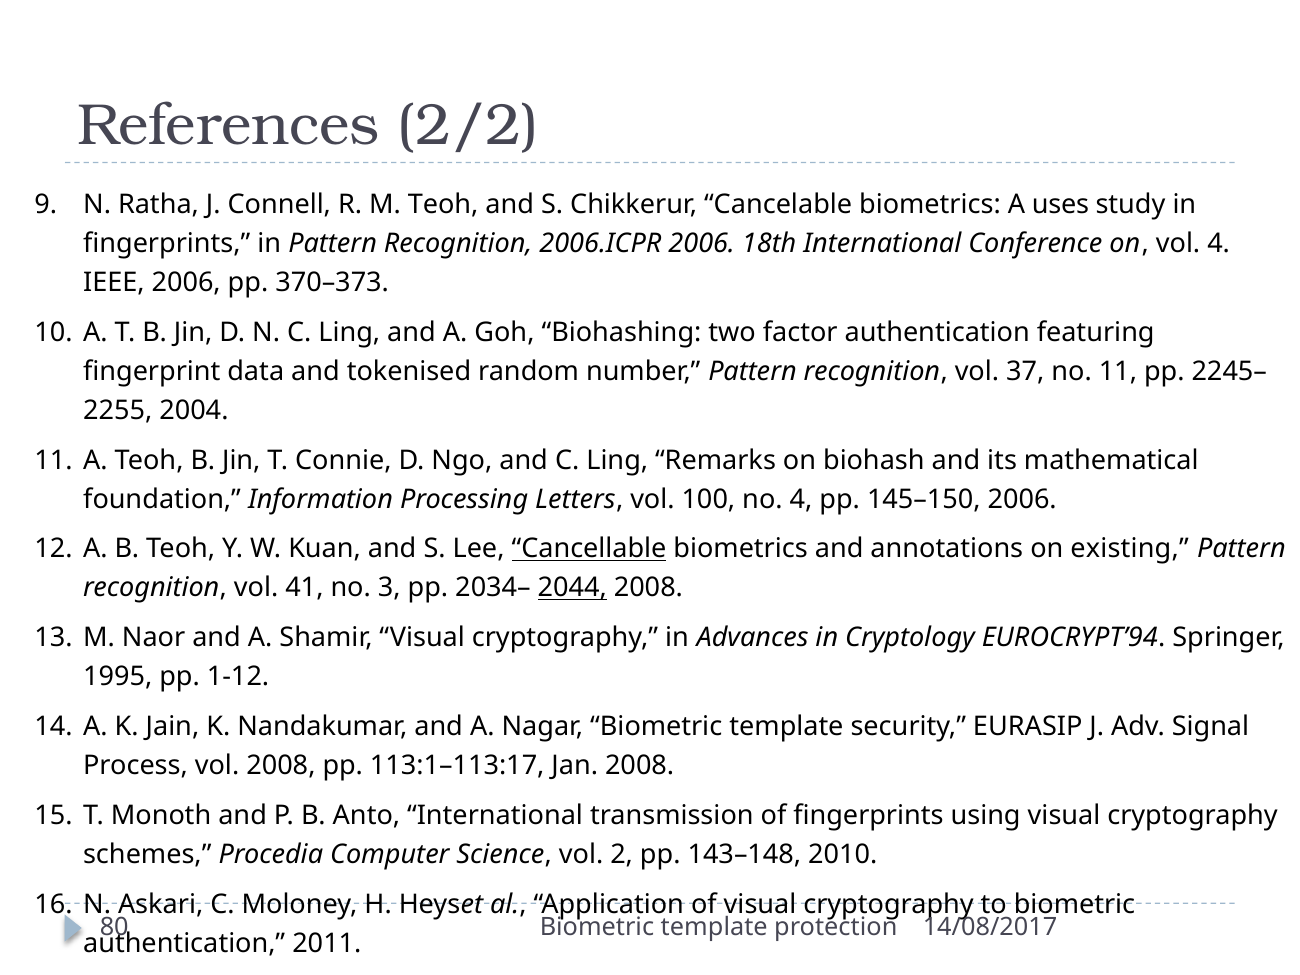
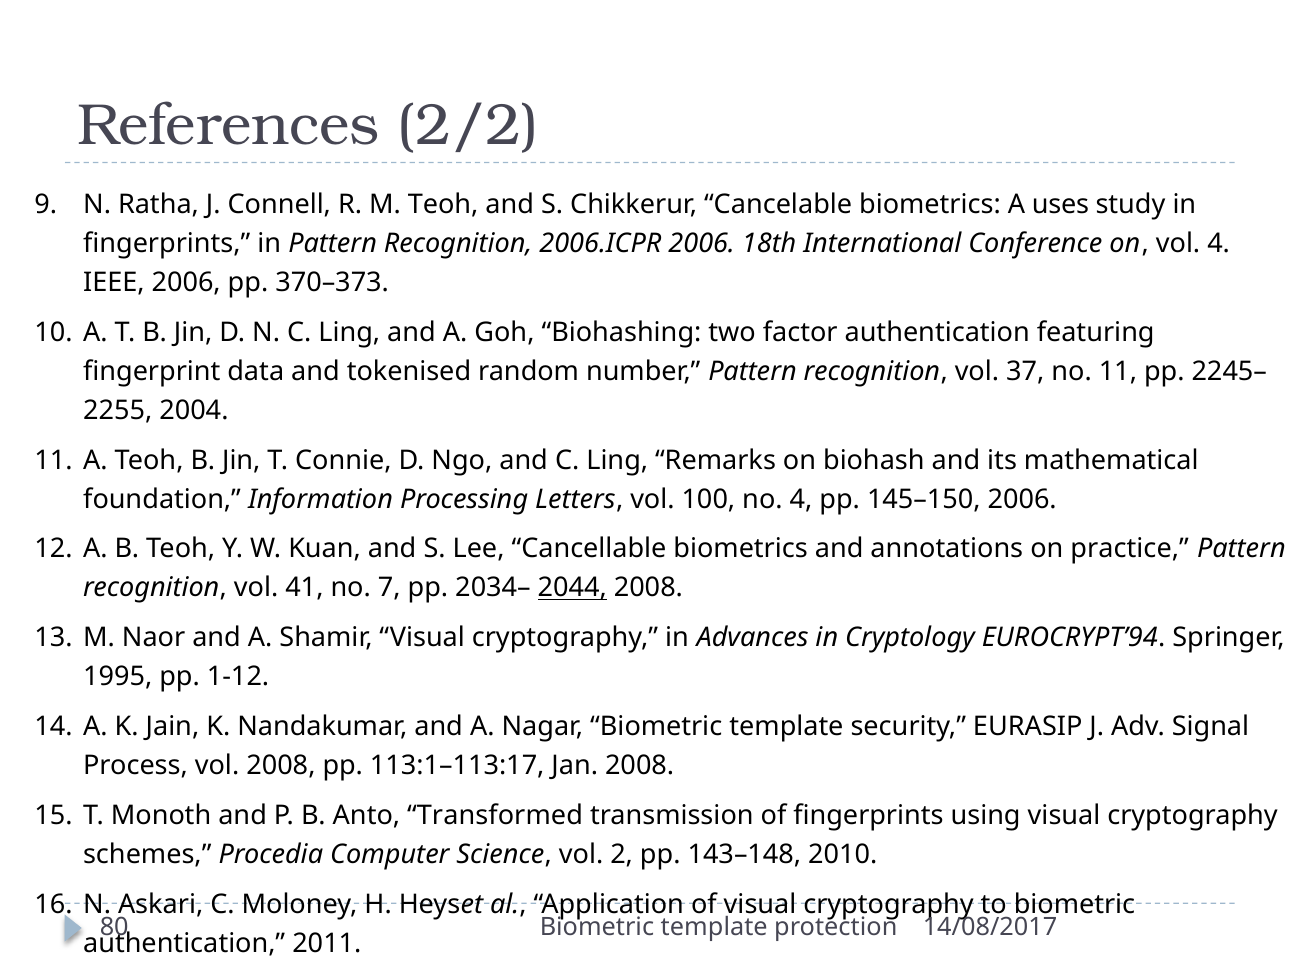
Cancellable underline: present -> none (589, 549)
existing: existing -> practice (1130, 549)
3: 3 -> 7 (389, 588)
Anto International: International -> Transformed (495, 815)
